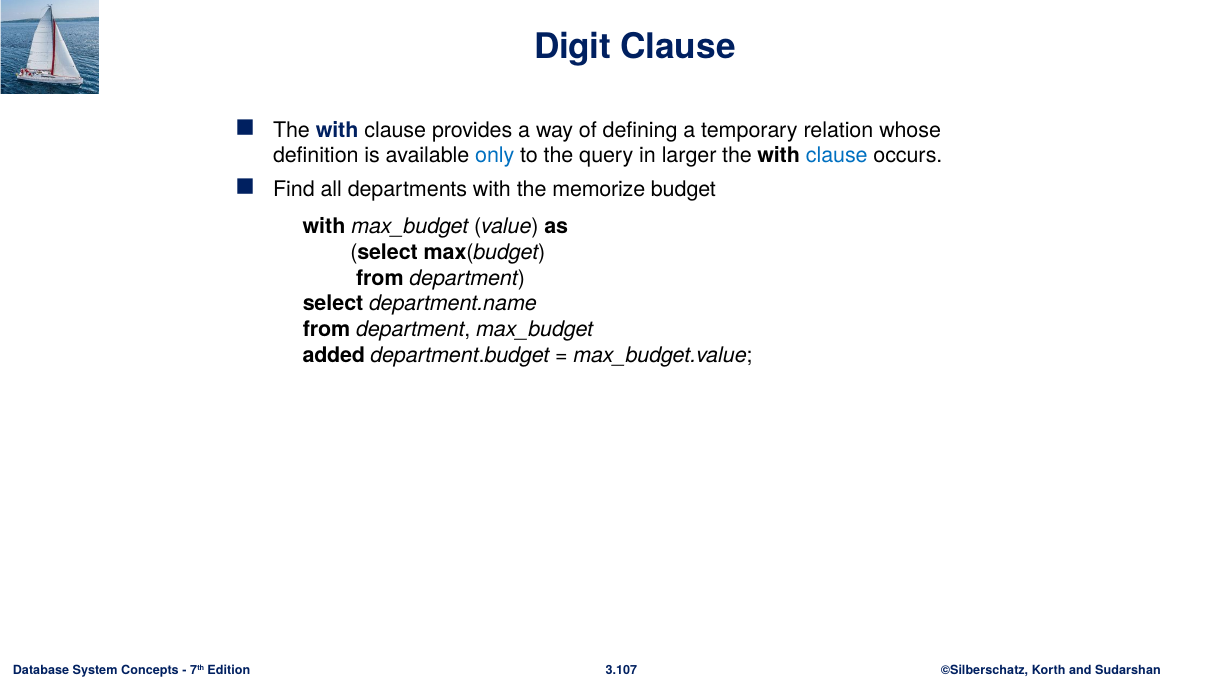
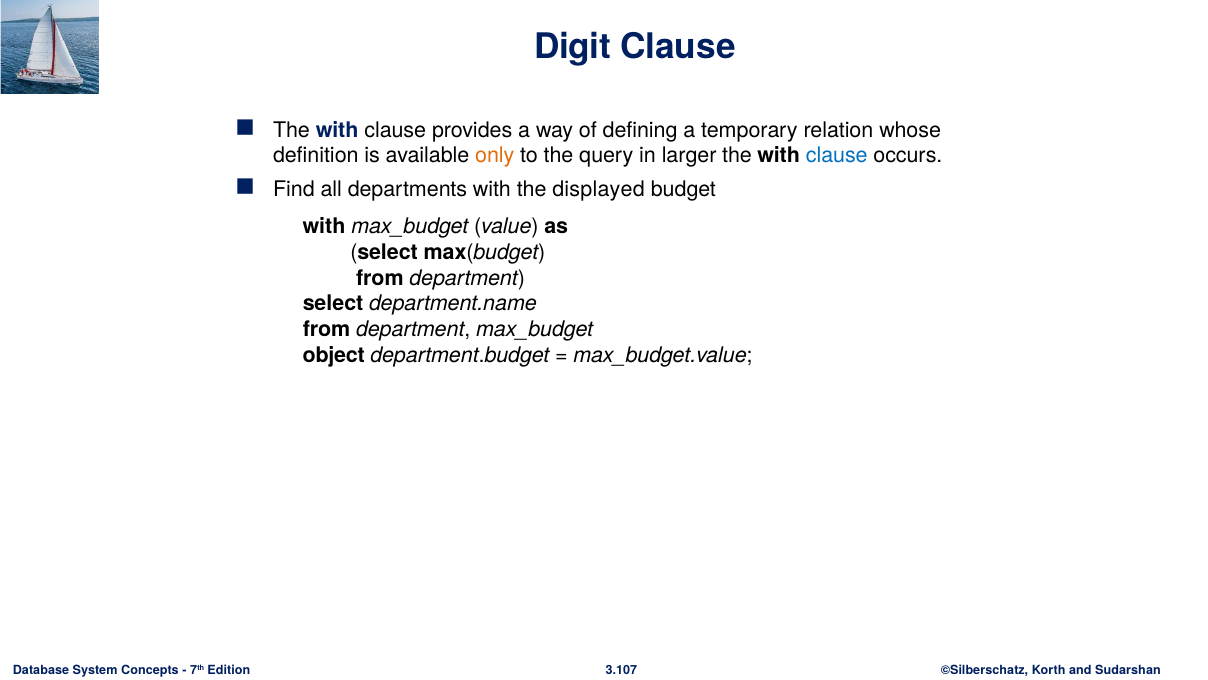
only colour: blue -> orange (495, 156)
memorize: memorize -> displayed (599, 189)
added: added -> object (334, 355)
